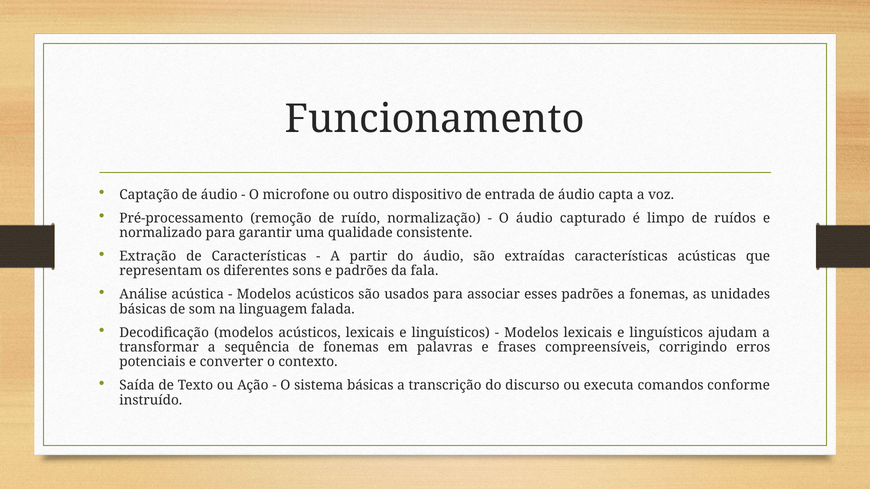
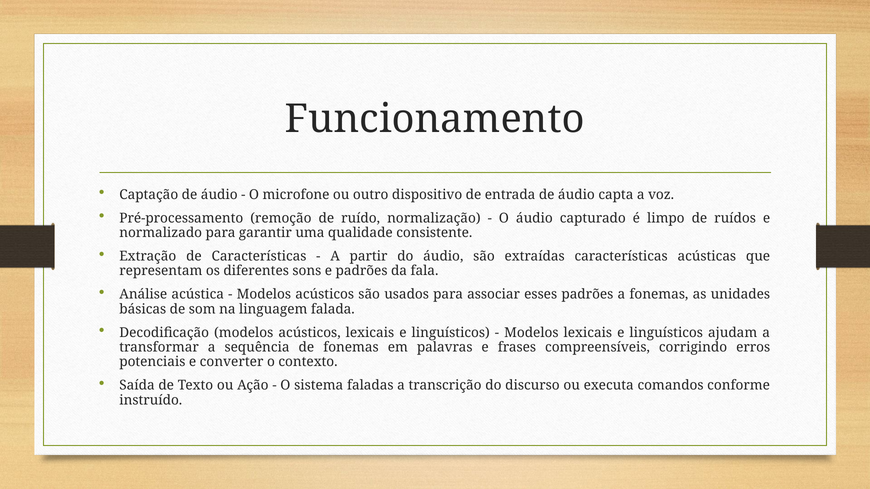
sistema básicas: básicas -> faladas (370, 386)
